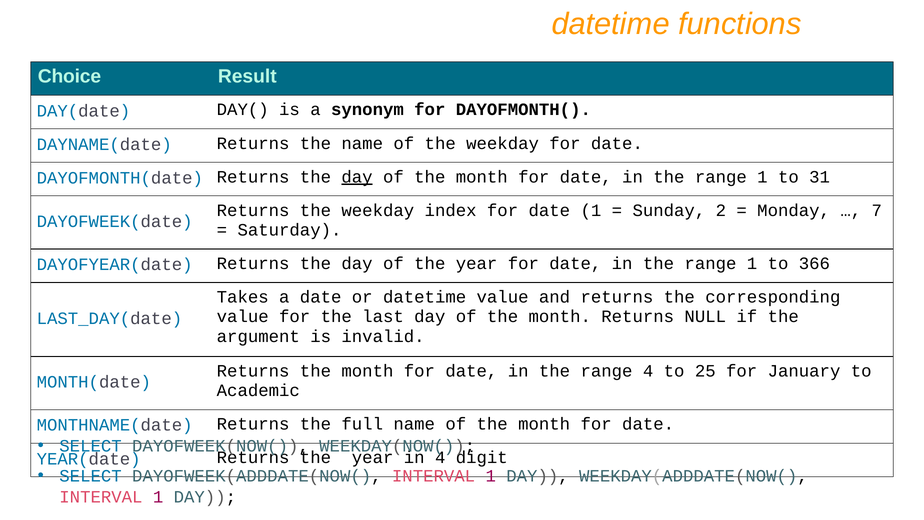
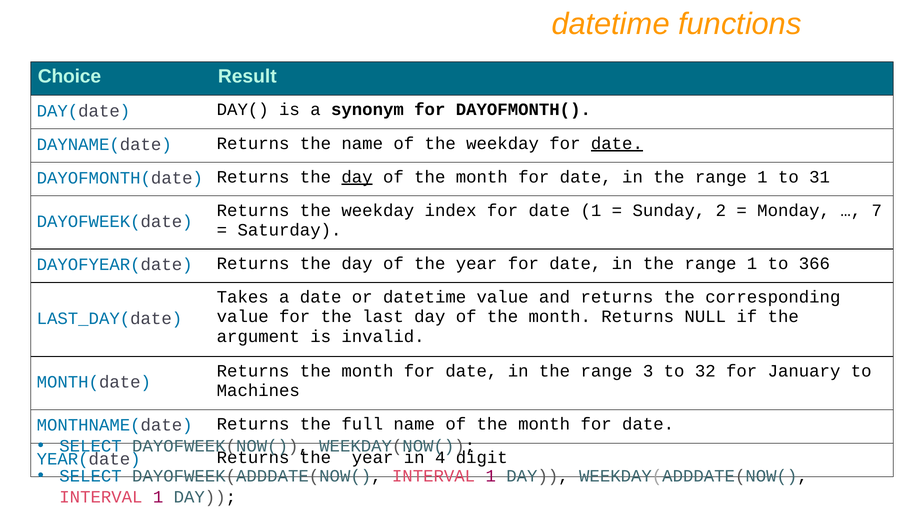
date underline: none -> present (617, 143)
range 4: 4 -> 3 (648, 371)
25: 25 -> 32 (705, 371)
Academic: Academic -> Machines (258, 390)
